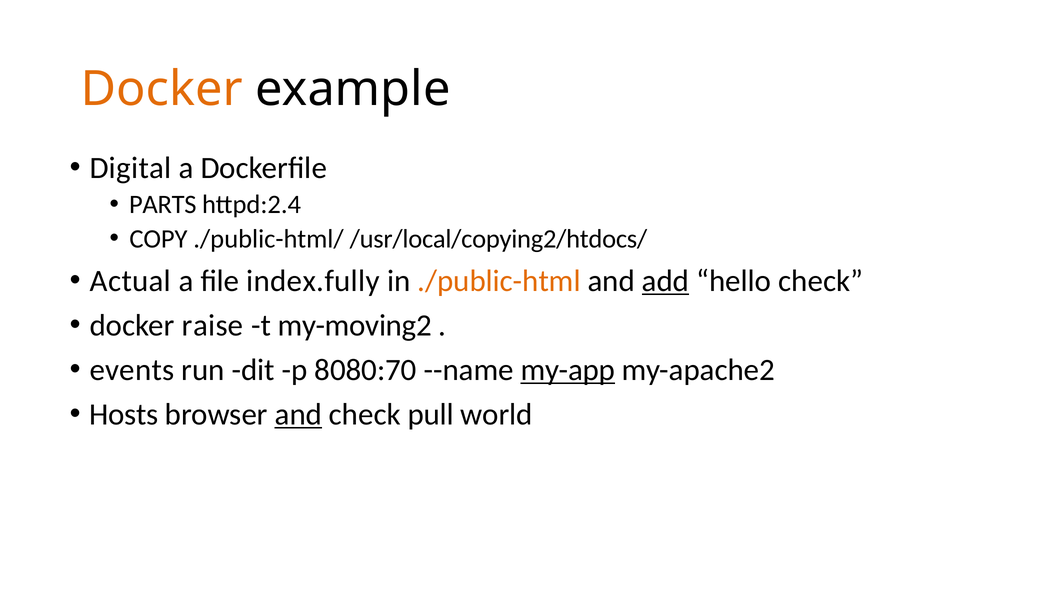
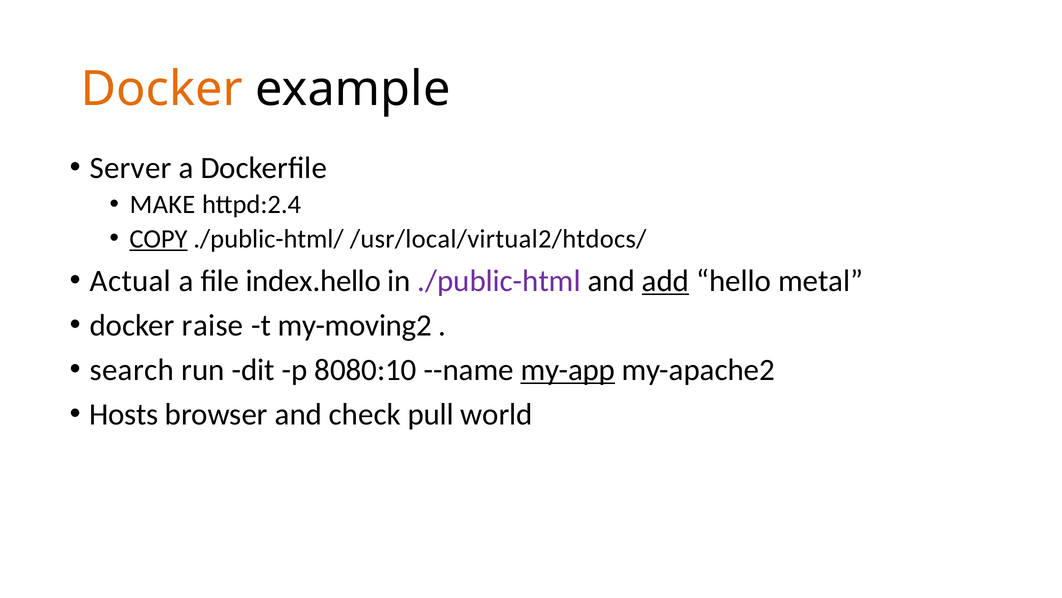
Digital: Digital -> Server (131, 168)
PARTS: PARTS -> MAKE (163, 204)
COPY underline: none -> present (158, 239)
/usr/local/copying2/htdocs/: /usr/local/copying2/htdocs/ -> /usr/local/virtual2/htdocs/ (498, 239)
index.fully: index.fully -> index.hello (313, 281)
./public-html colour: orange -> purple (499, 281)
hello check: check -> metal (821, 281)
events: events -> search (132, 369)
8080:70: 8080:70 -> 8080:10 (366, 369)
and underline: present -> none (298, 414)
